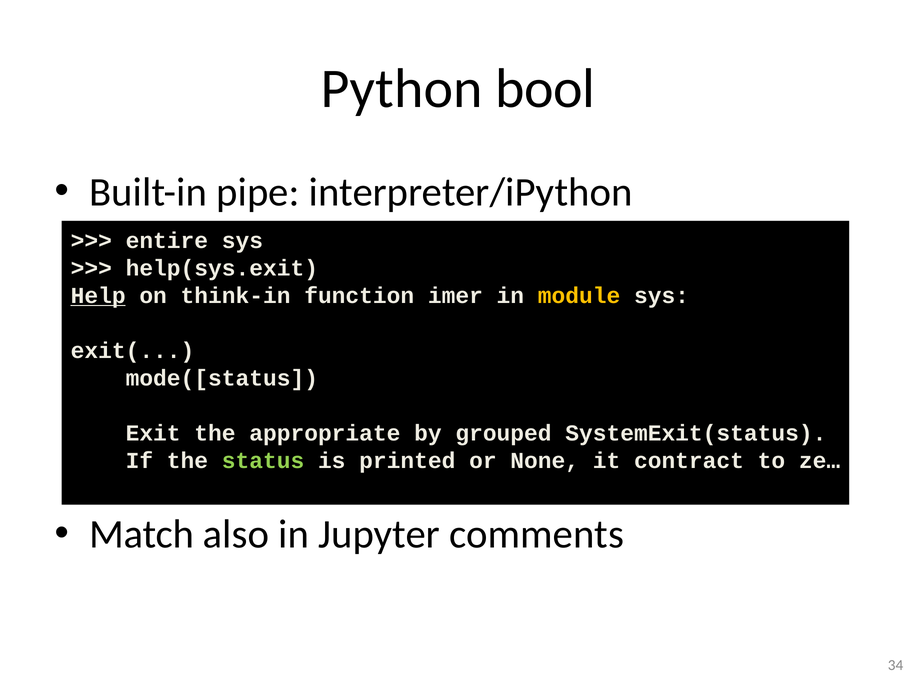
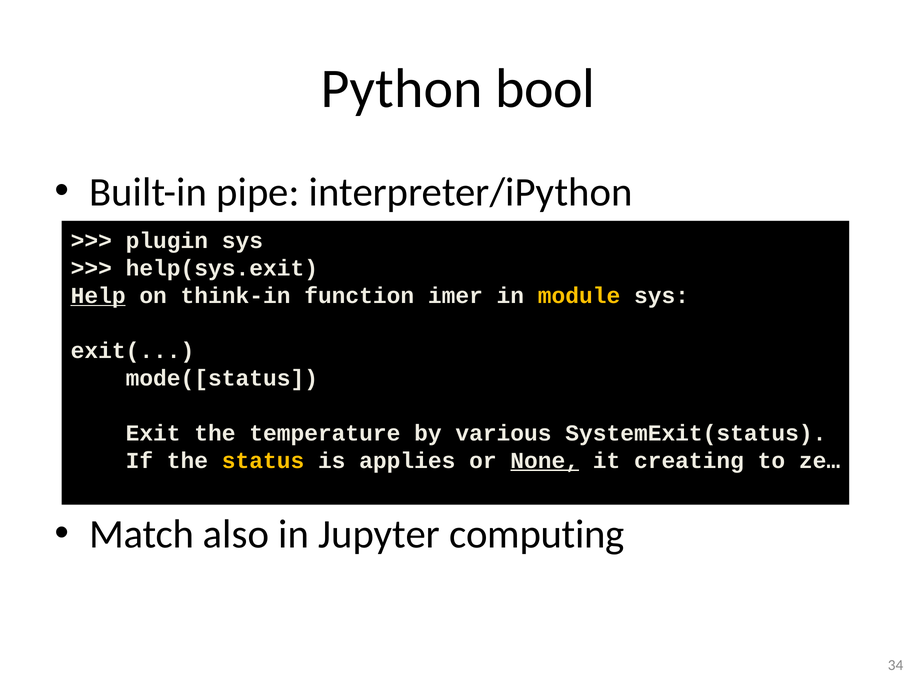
entire: entire -> plugin (167, 241)
appropriate: appropriate -> temperature (325, 433)
grouped: grouped -> various (503, 433)
status colour: light green -> yellow (263, 461)
printed: printed -> applies (407, 461)
None underline: none -> present (545, 461)
contract: contract -> creating (689, 461)
comments: comments -> computing (537, 534)
